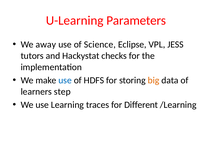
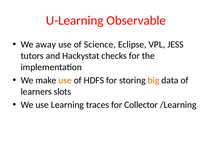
Parameters: Parameters -> Observable (136, 21)
use colour: blue -> orange (65, 80)
step: step -> slots (62, 92)
Different: Different -> Collector (141, 105)
